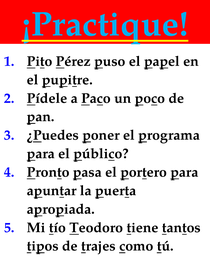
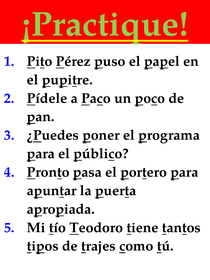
¡Practique colour: light blue -> light green (105, 24)
